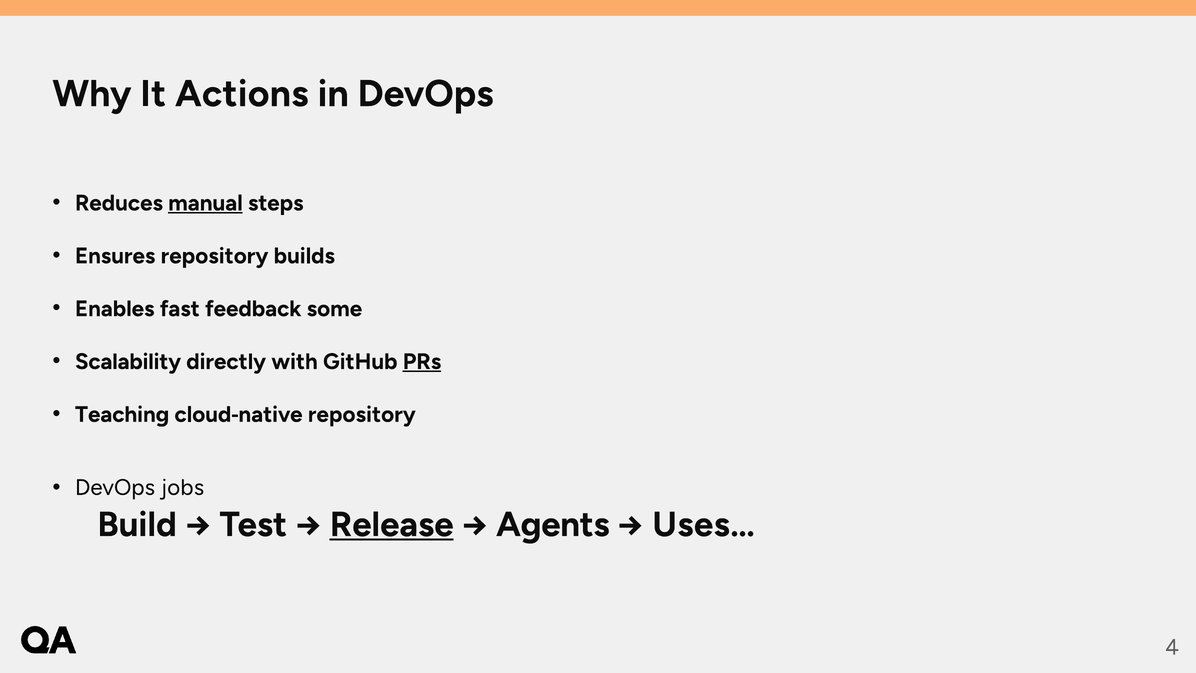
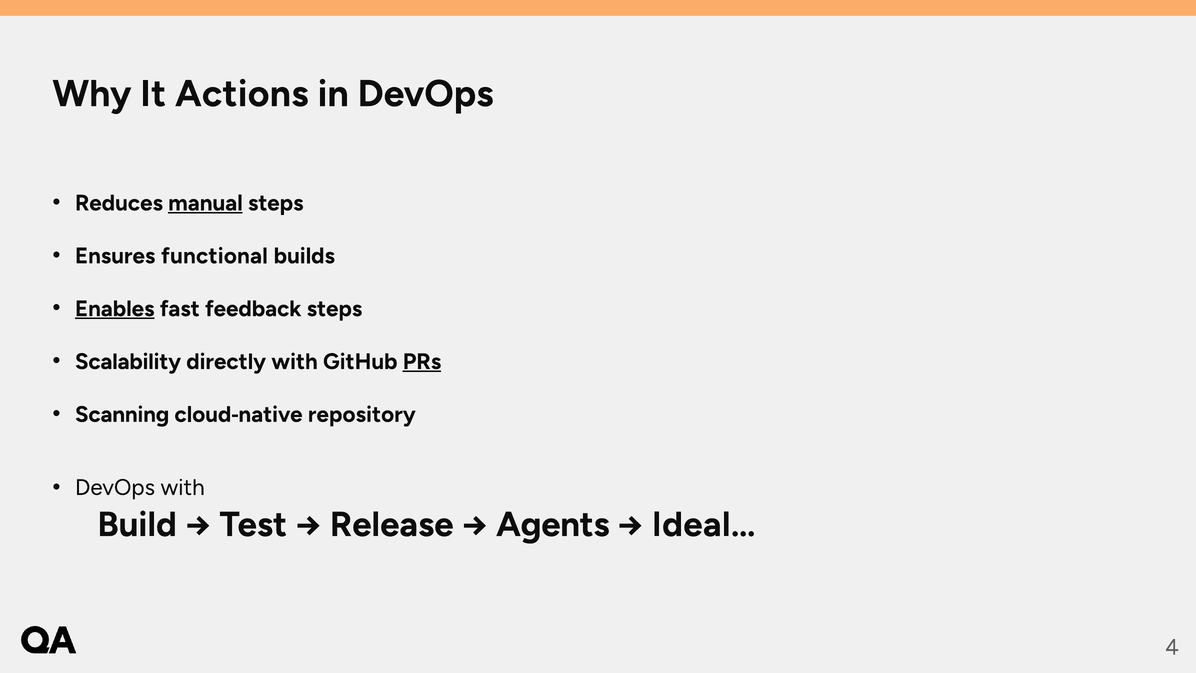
Ensures repository: repository -> functional (214, 256)
Enables underline: none -> present (115, 309)
feedback some: some -> steps (334, 309)
Teaching: Teaching -> Scanning (122, 414)
DevOps jobs: jobs -> with (183, 487)
Release underline: present -> none (392, 524)
Uses…: Uses… -> Ideal… (704, 524)
